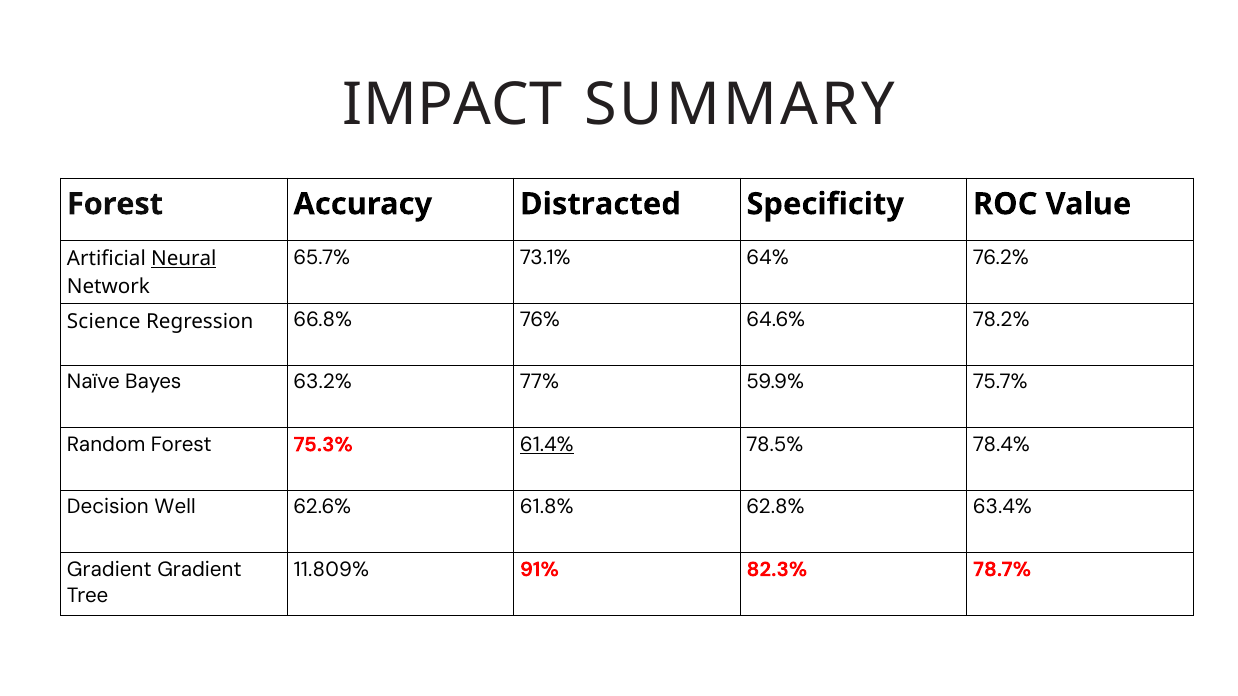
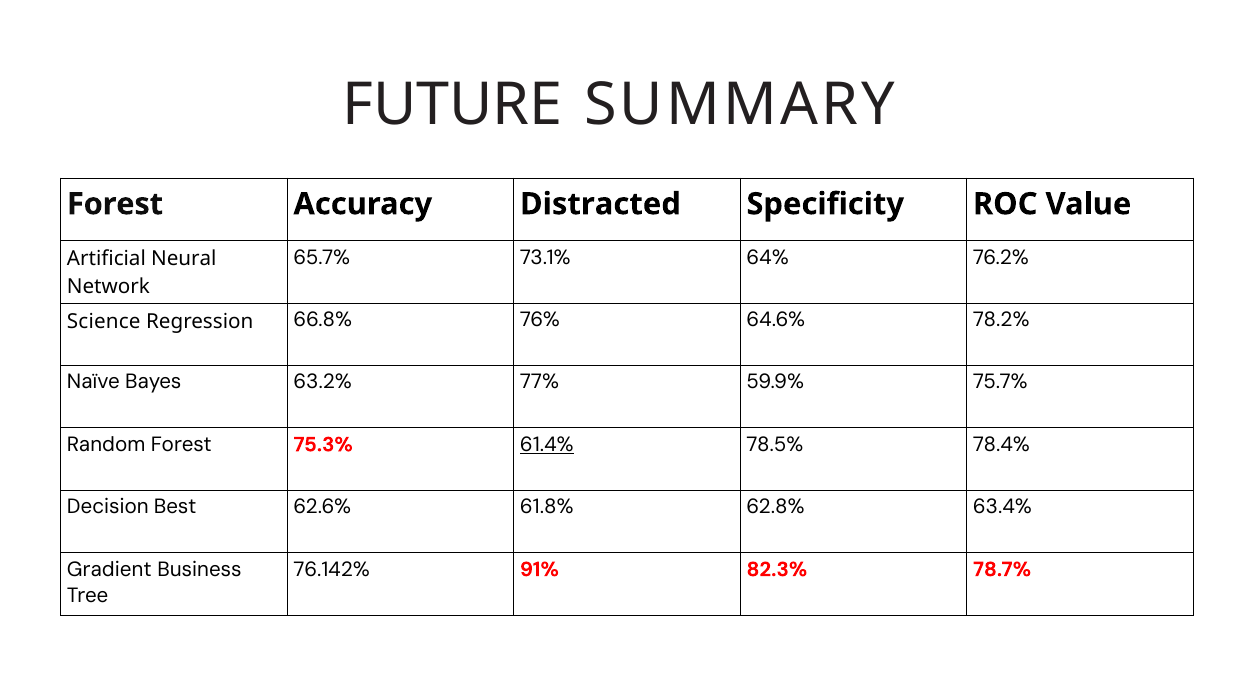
IMPACT: IMPACT -> FUTURE (453, 105)
Neural underline: present -> none (184, 259)
Well: Well -> Best (175, 507)
Gradient Gradient: Gradient -> Business (199, 570)
11.809%: 11.809% -> 76.142% (332, 570)
